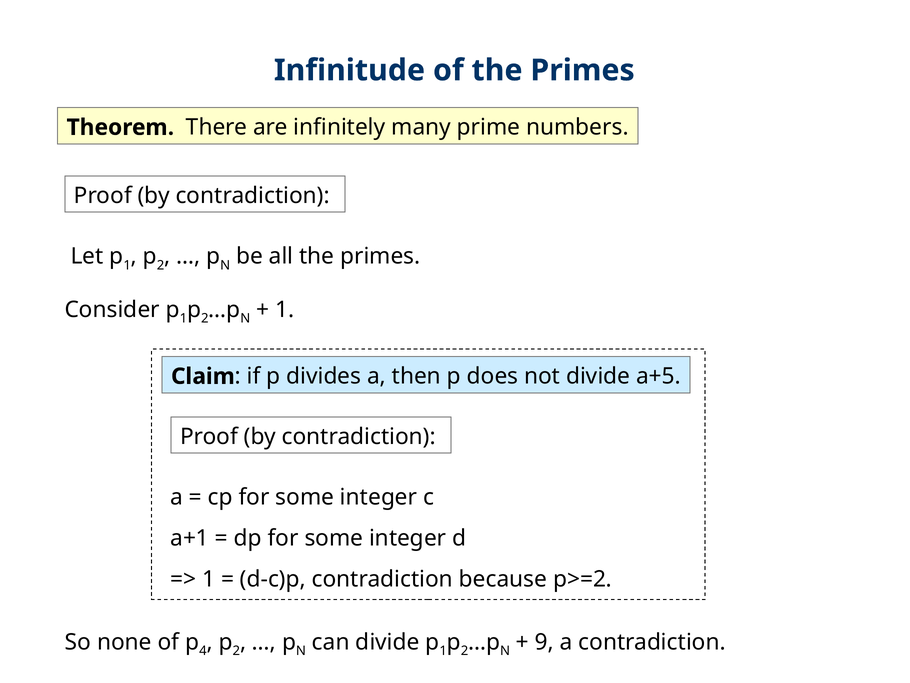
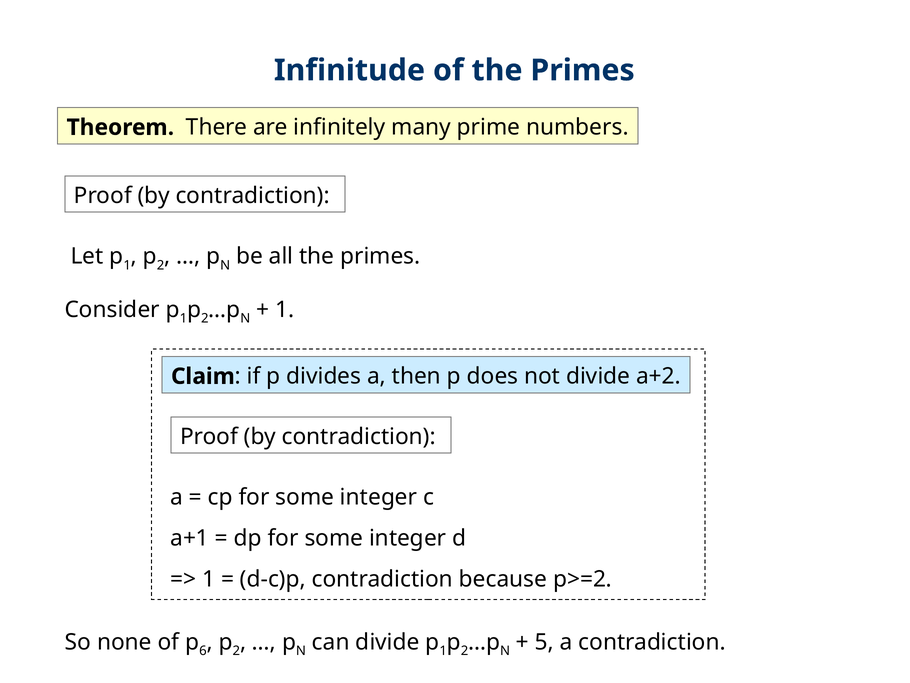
a+5: a+5 -> a+2 (658, 376)
4: 4 -> 6 (203, 650)
9: 9 -> 5 (544, 642)
